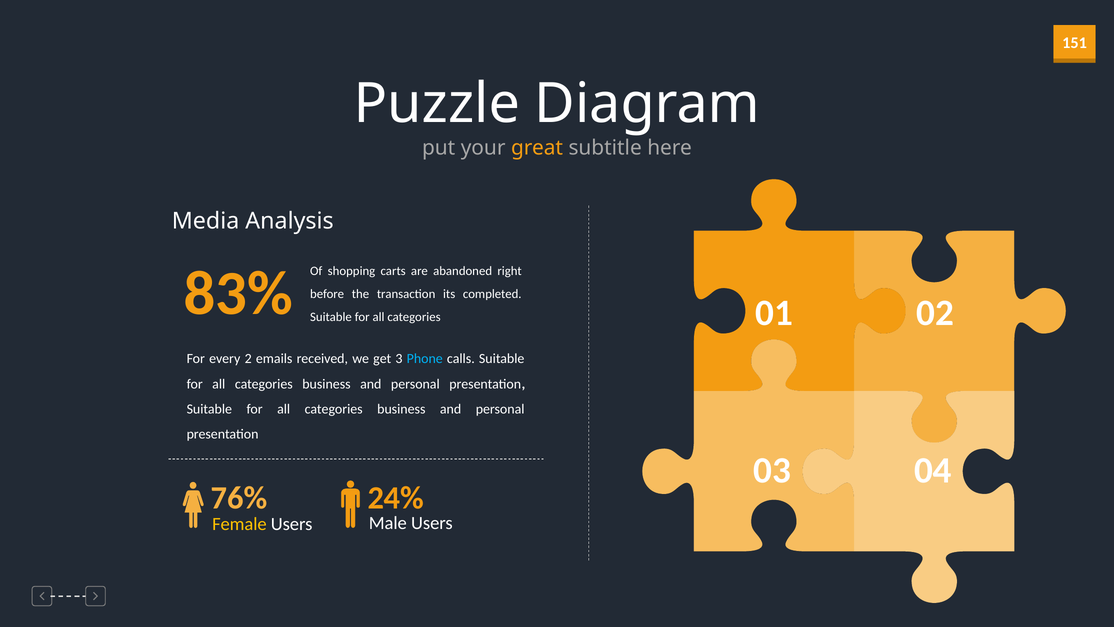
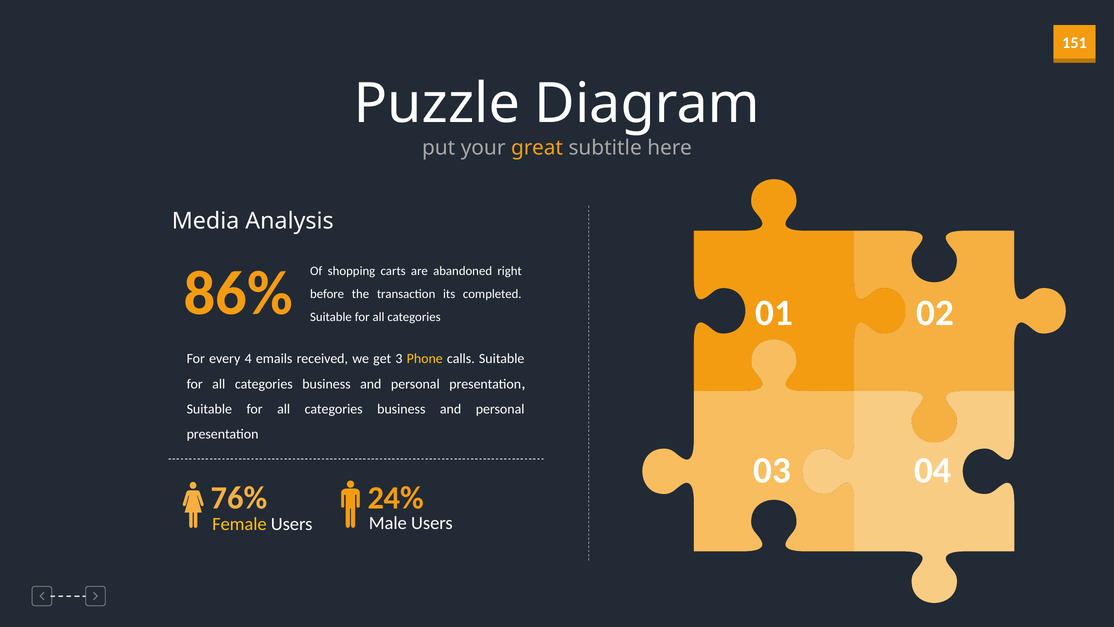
83%: 83% -> 86% (238, 293)
2: 2 -> 4 (248, 359)
Phone colour: light blue -> yellow (425, 359)
